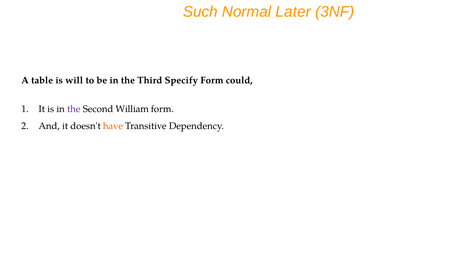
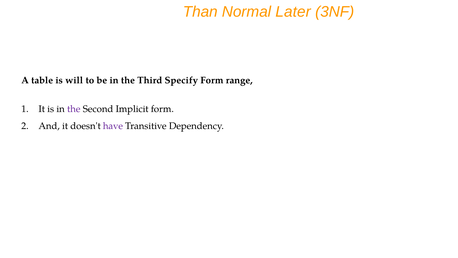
Such: Such -> Than (200, 12)
could: could -> range (239, 80)
William: William -> Implicit (132, 109)
have colour: orange -> purple (113, 126)
